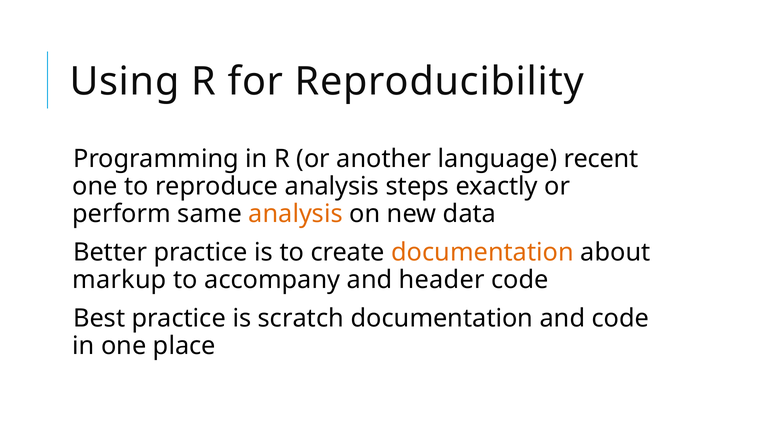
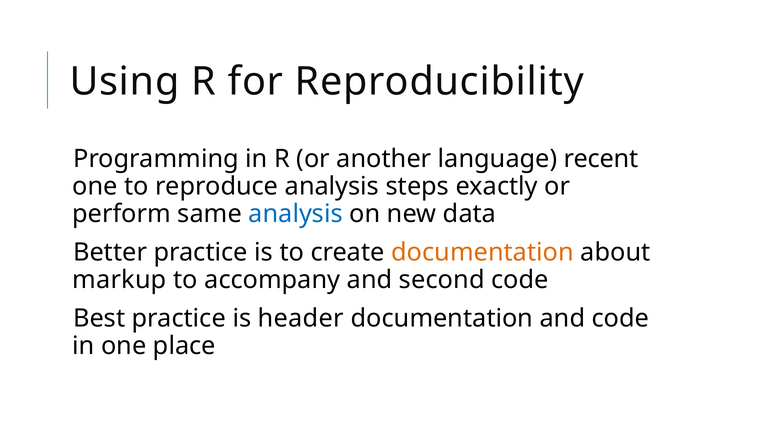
analysis colour: orange -> blue (296, 214)
header: header -> second (442, 279)
scratch: scratch -> header (301, 318)
